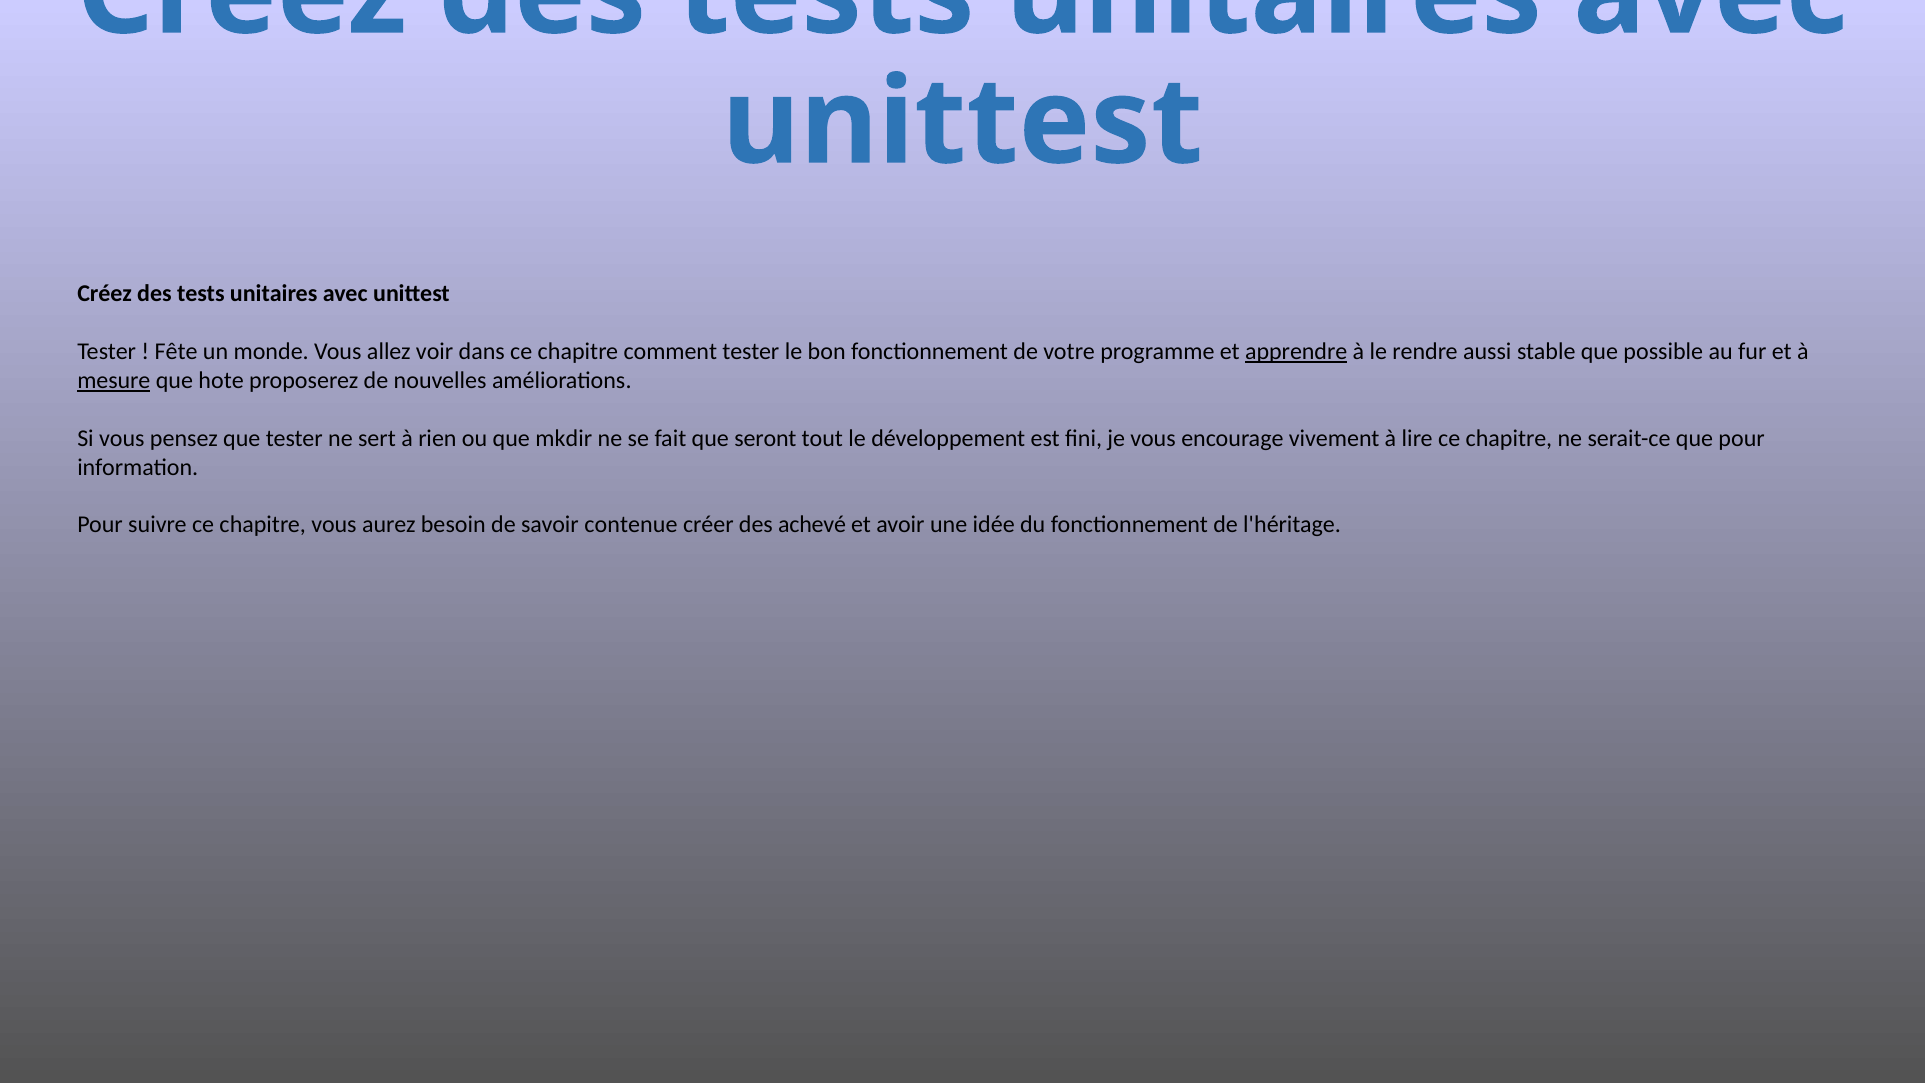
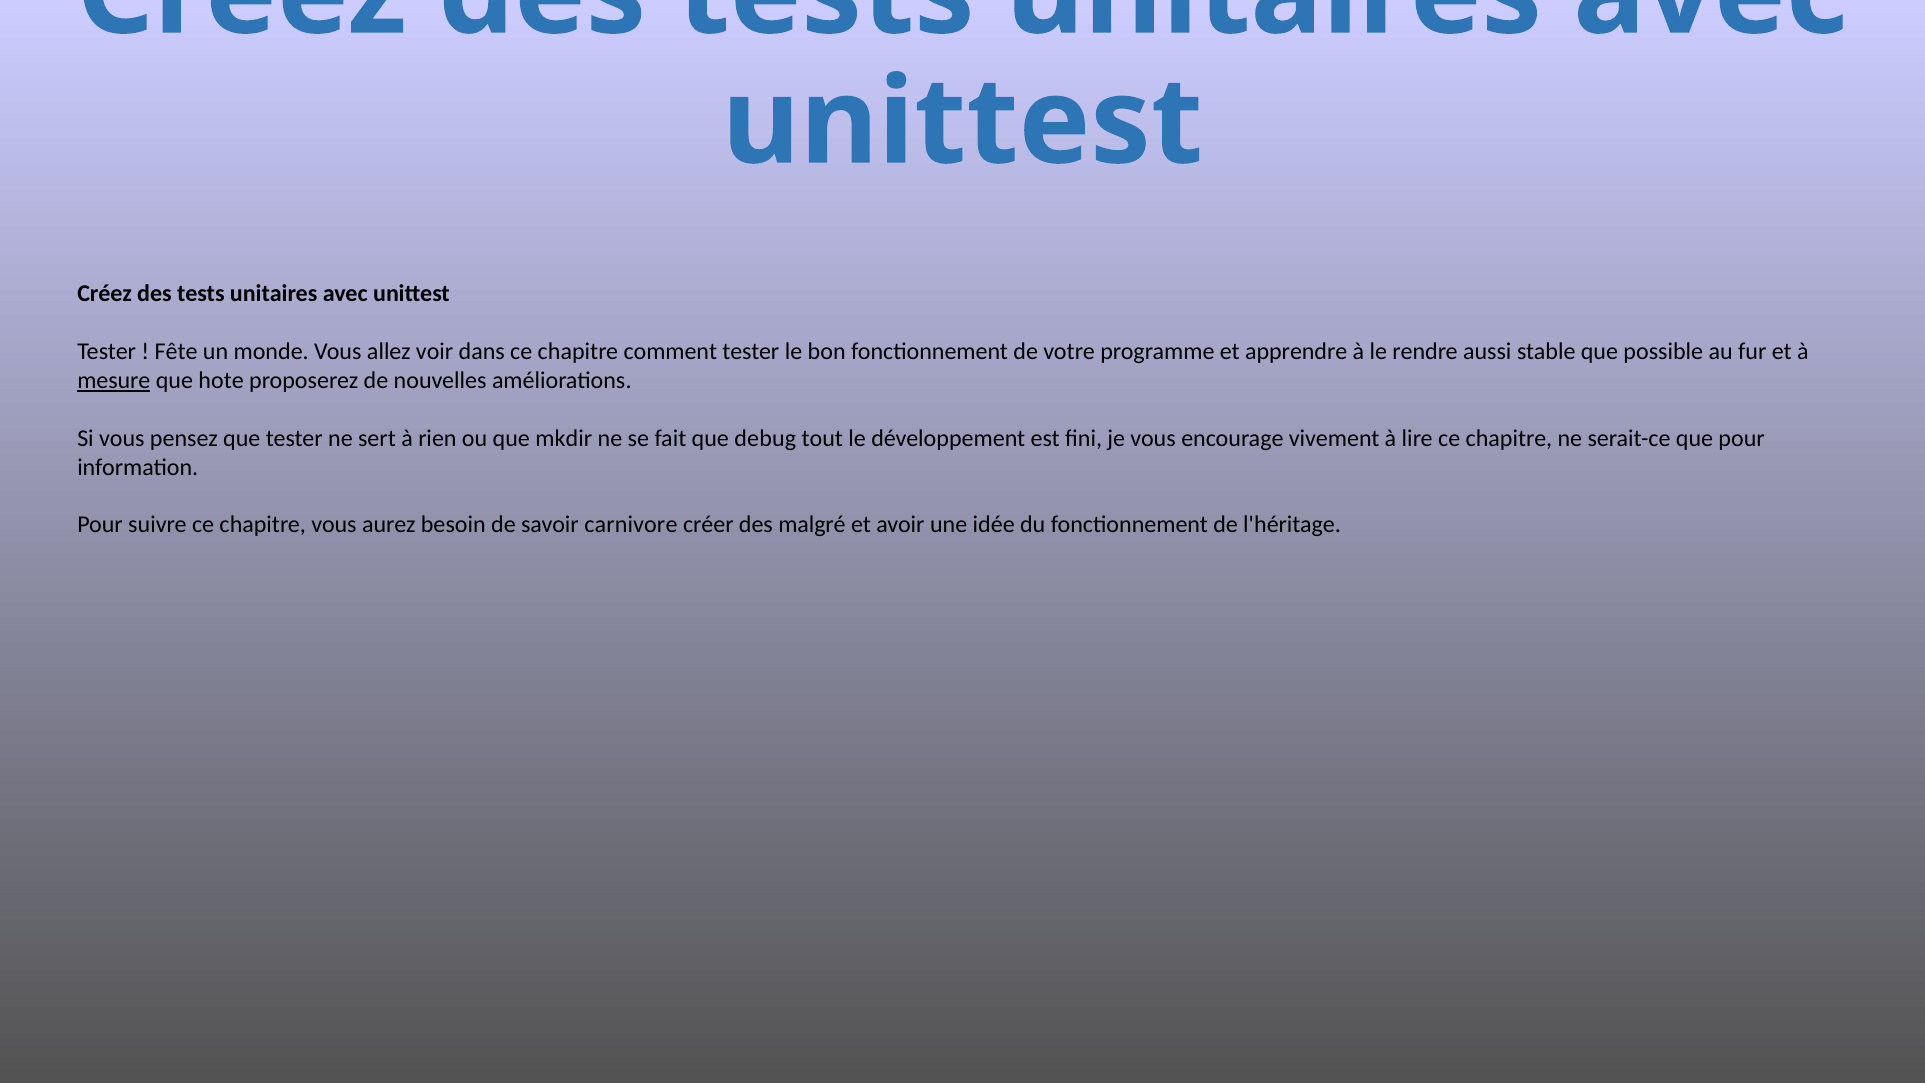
apprendre underline: present -> none (1296, 352)
seront: seront -> debug (765, 438)
contenue: contenue -> carnivore (631, 525)
achevé: achevé -> malgré (812, 525)
